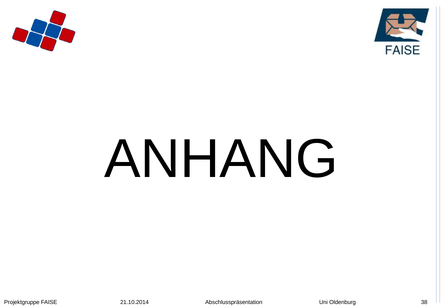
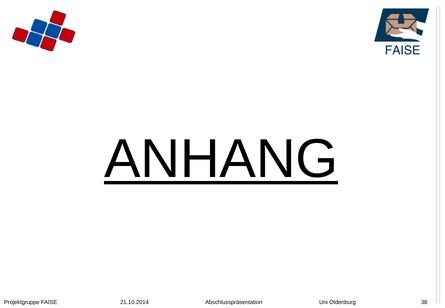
ANHANG underline: none -> present (221, 159)
